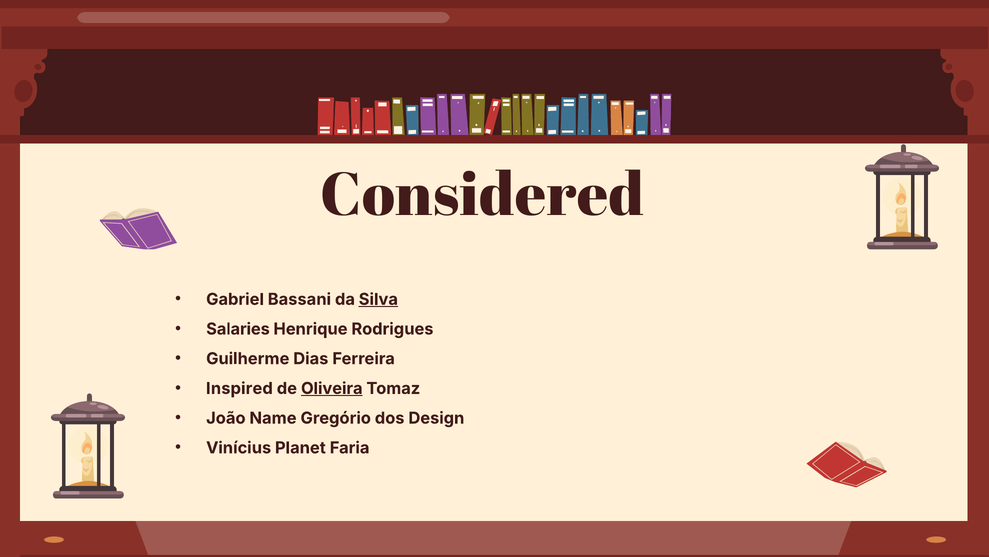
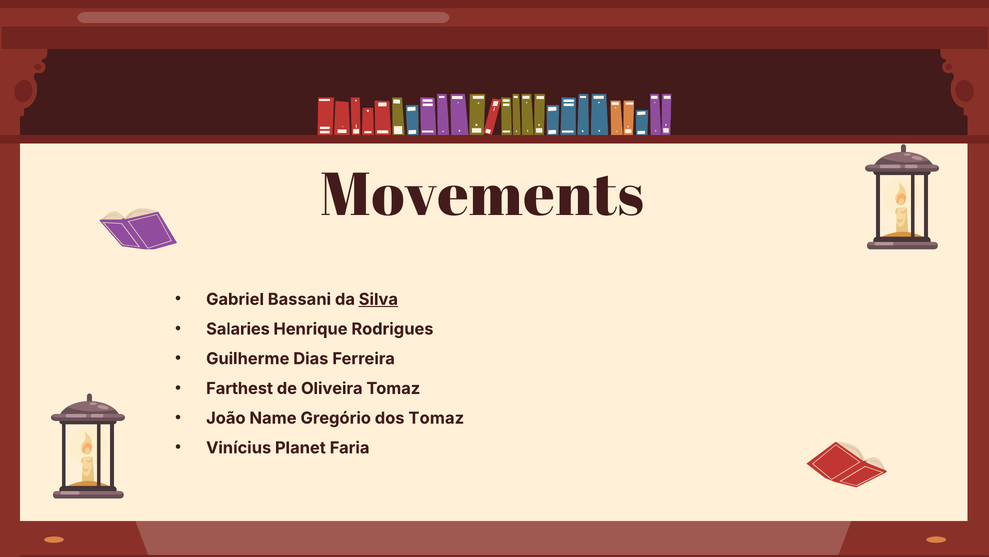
Considered: Considered -> Movements (482, 195)
Inspired: Inspired -> Farthest (240, 388)
Oliveira underline: present -> none (332, 388)
dos Design: Design -> Tomaz (436, 418)
